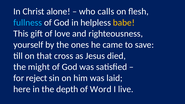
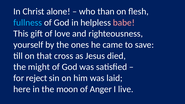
calls: calls -> than (106, 11)
babe colour: yellow -> pink (124, 23)
depth: depth -> moon (67, 89)
Word: Word -> Anger (101, 89)
